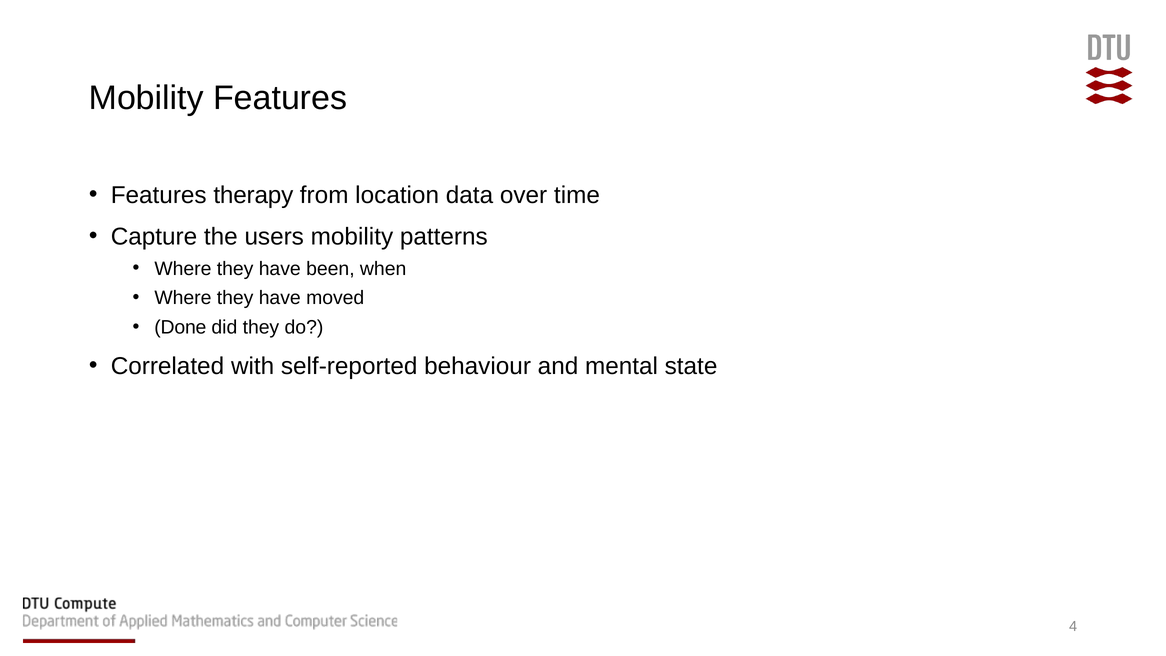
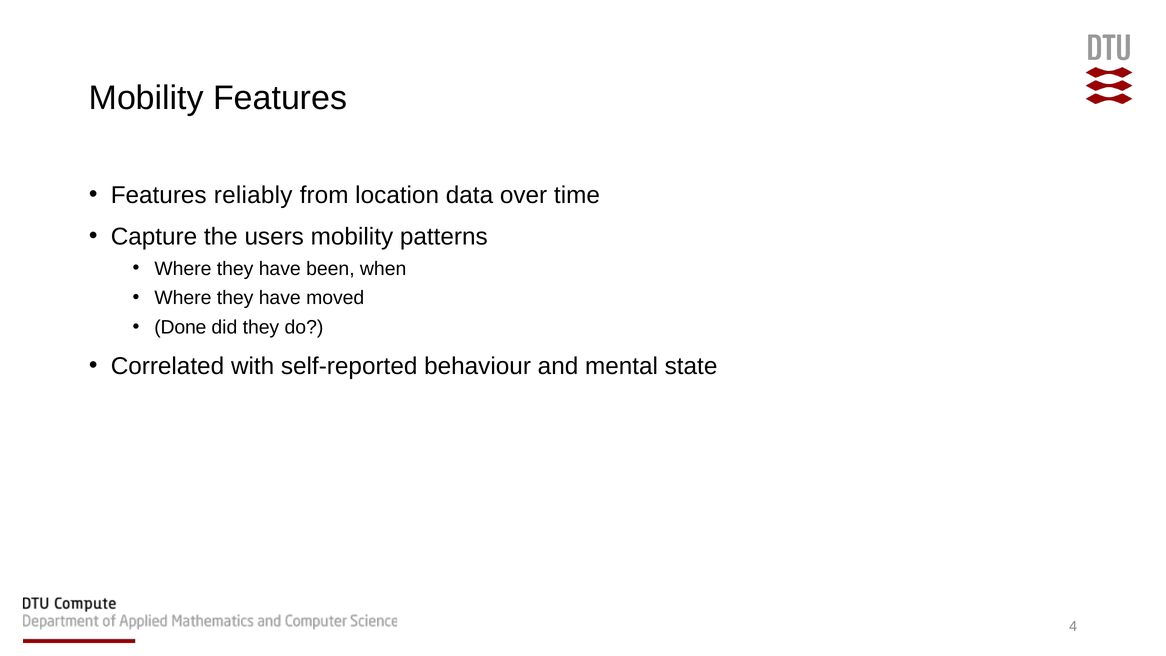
therapy: therapy -> reliably (253, 195)
